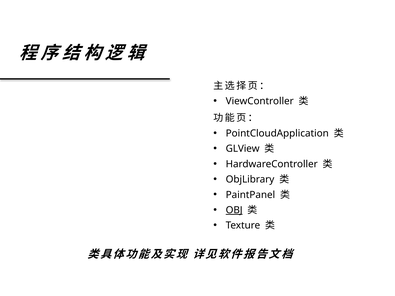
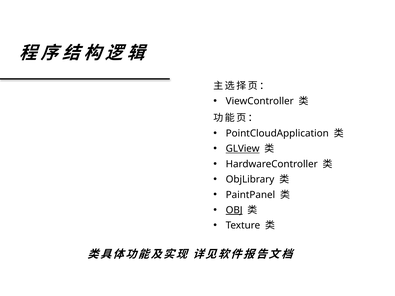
GLView underline: none -> present (243, 149)
